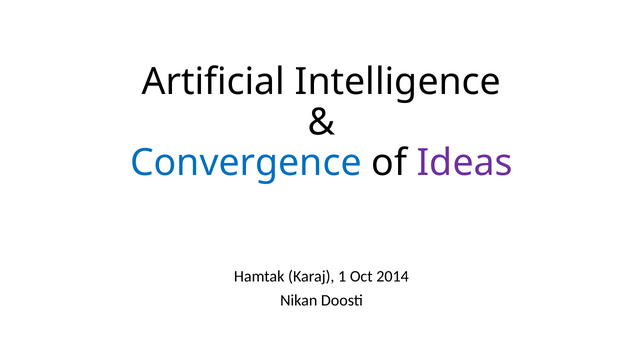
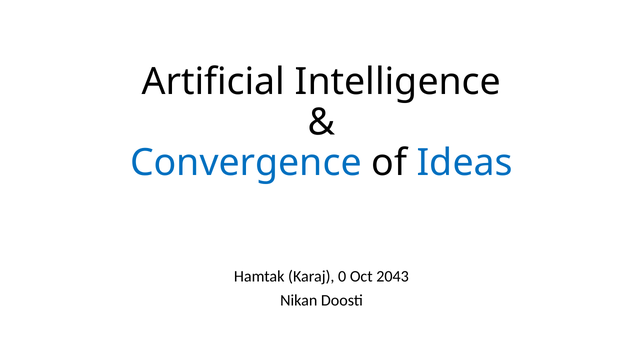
Ideas colour: purple -> blue (465, 163)
1: 1 -> 0 (342, 276)
2014: 2014 -> 2043 (393, 276)
